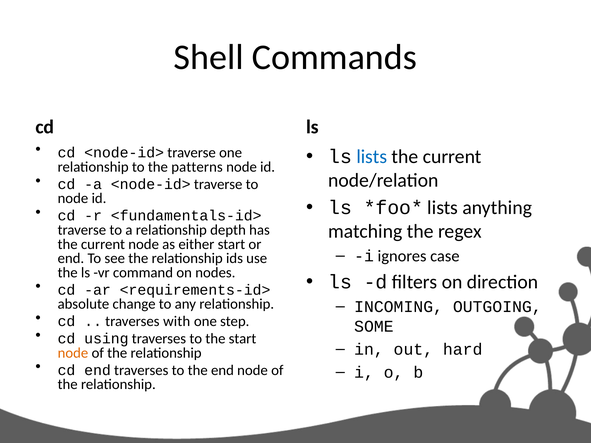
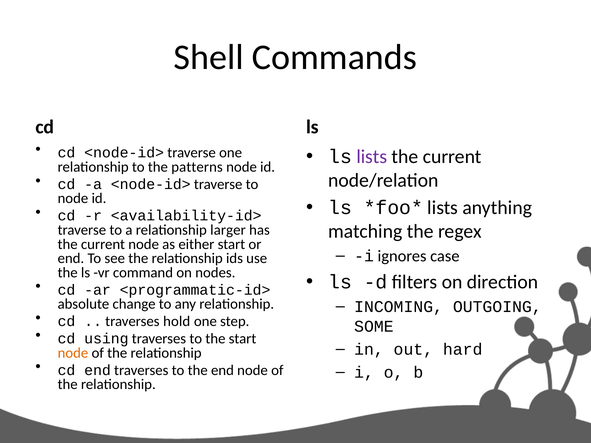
lists colour: blue -> purple (372, 157)
<fundamentals-id>: <fundamentals-id> -> <availability-id> (186, 216)
depth: depth -> larger (228, 230)
<requirements-id>: <requirements-id> -> <programmatic-id> (195, 290)
with: with -> hold (177, 322)
